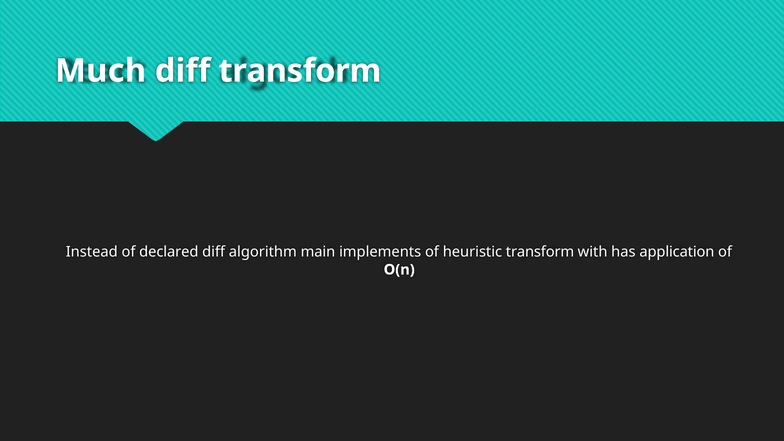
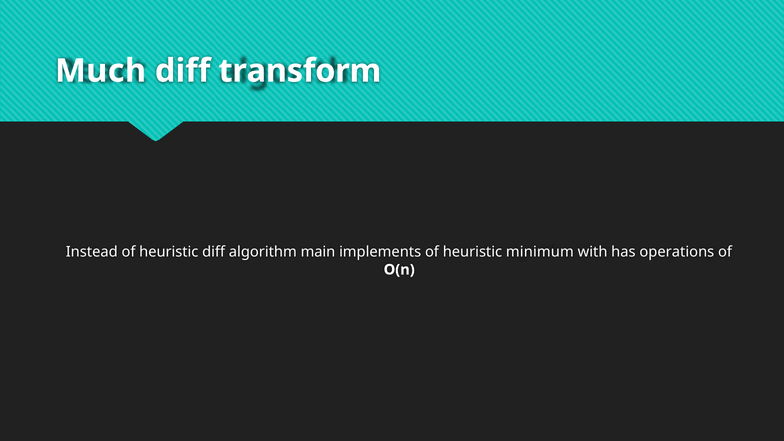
Instead of declared: declared -> heuristic (169, 252)
heuristic transform: transform -> minimum (540, 252)
application: application -> operations (677, 252)
